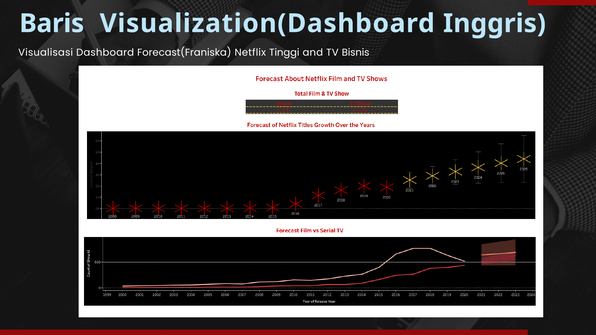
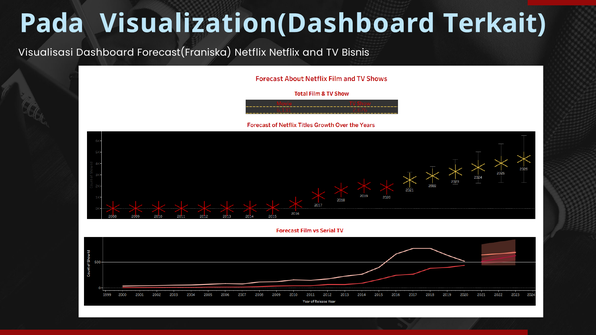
Baris: Baris -> Pada (52, 23)
Inggris: Inggris -> Terkait (494, 23)
Netflix Tinggi: Tinggi -> Netflix (284, 53)
